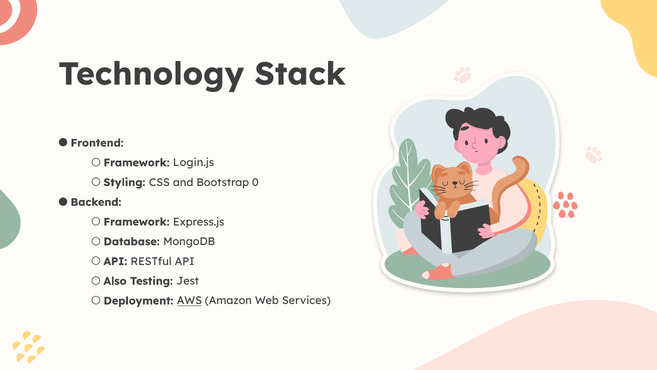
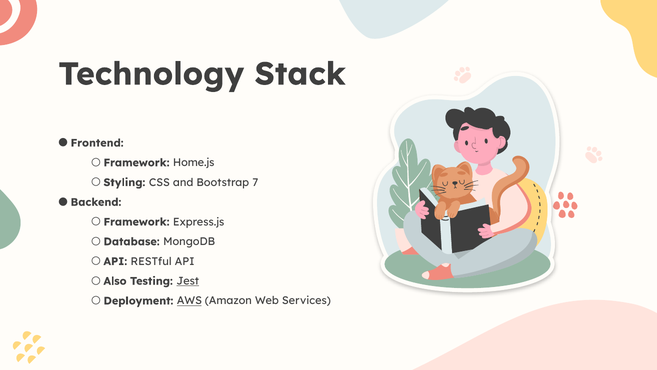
Login.js: Login.js -> Home.js (194, 163)
0: 0 -> 7 (255, 182)
Jest underline: none -> present (188, 281)
